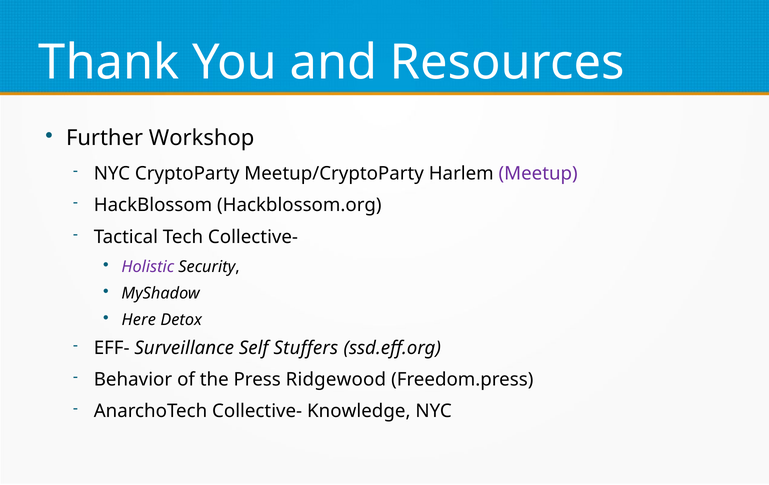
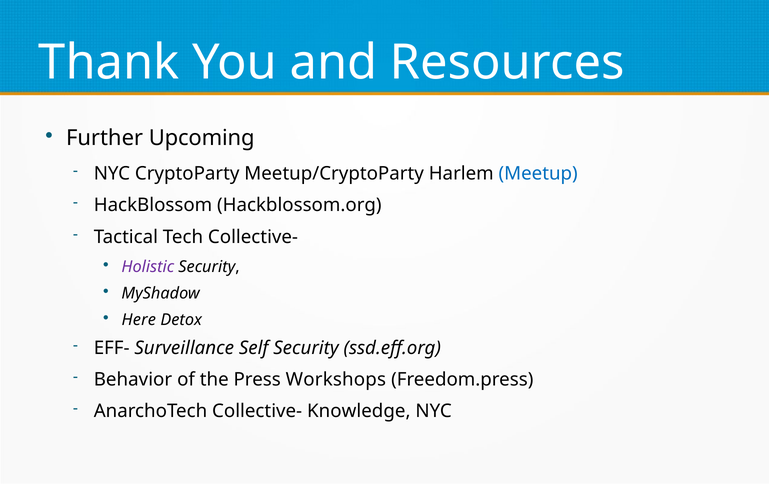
Workshop: Workshop -> Upcoming (202, 138)
Meetup colour: purple -> blue (538, 173)
Self Stuffers: Stuffers -> Security (306, 348)
Ridgewood: Ridgewood -> Workshops (336, 379)
